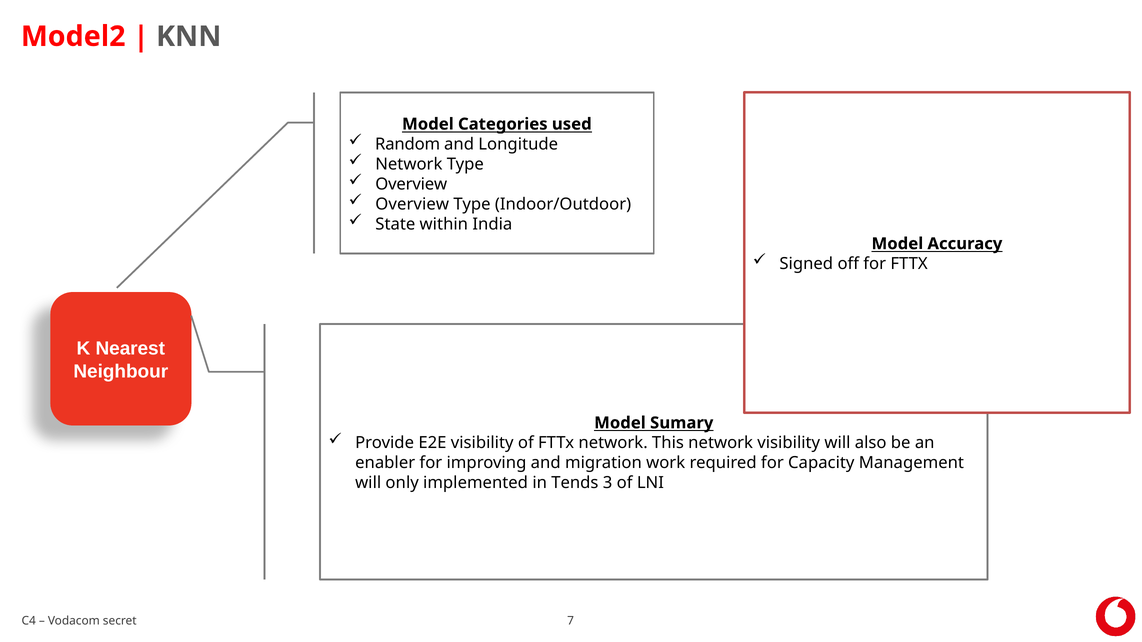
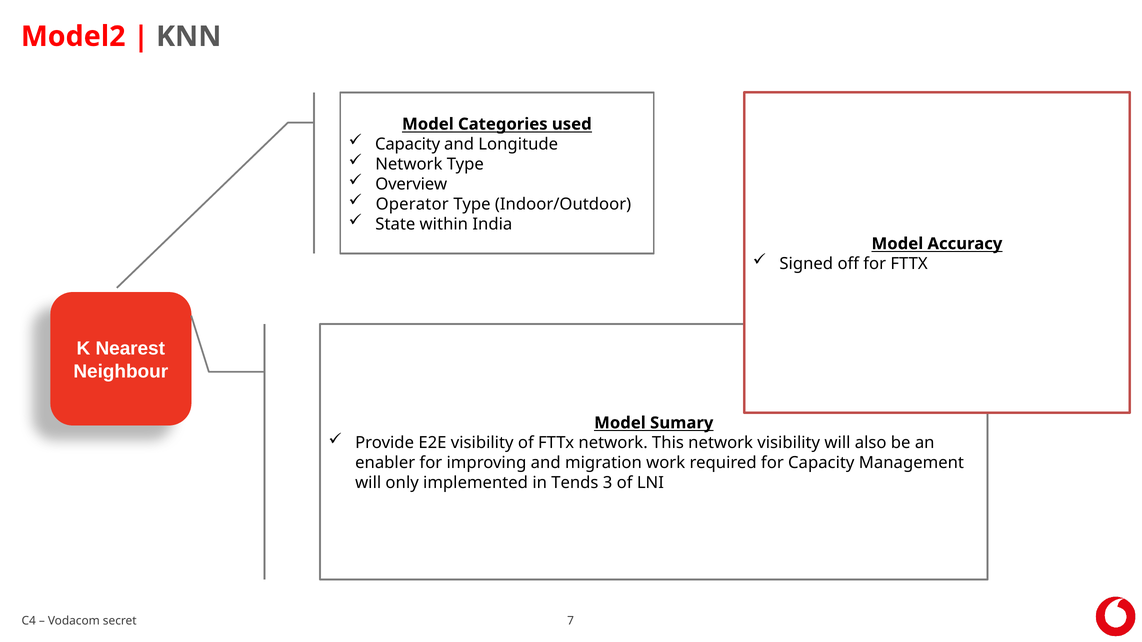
Random: Random -> Capacity (408, 144)
Overview: Overview -> Operator (412, 204)
